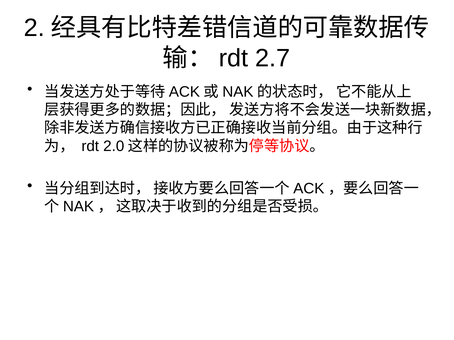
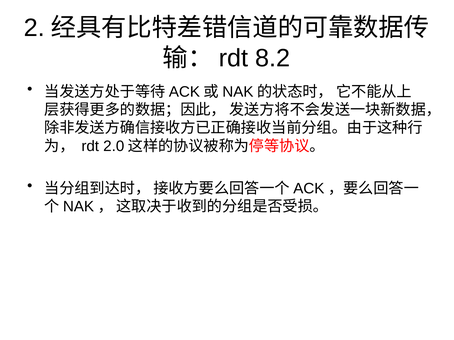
2.7: 2.7 -> 8.2 (273, 58)
